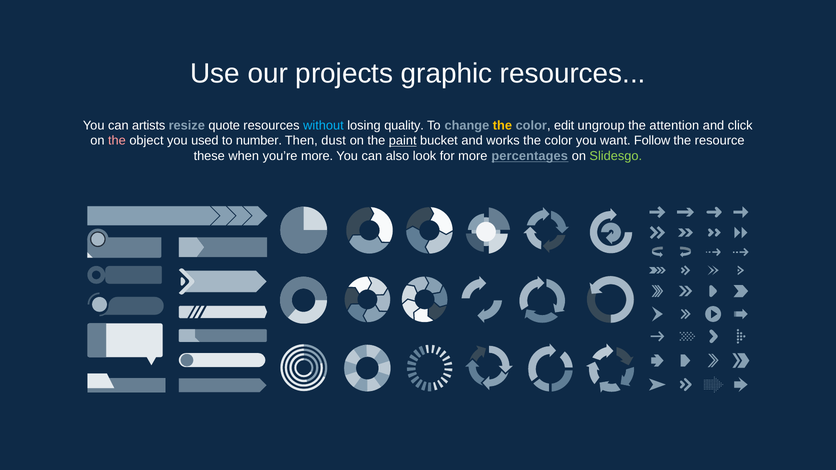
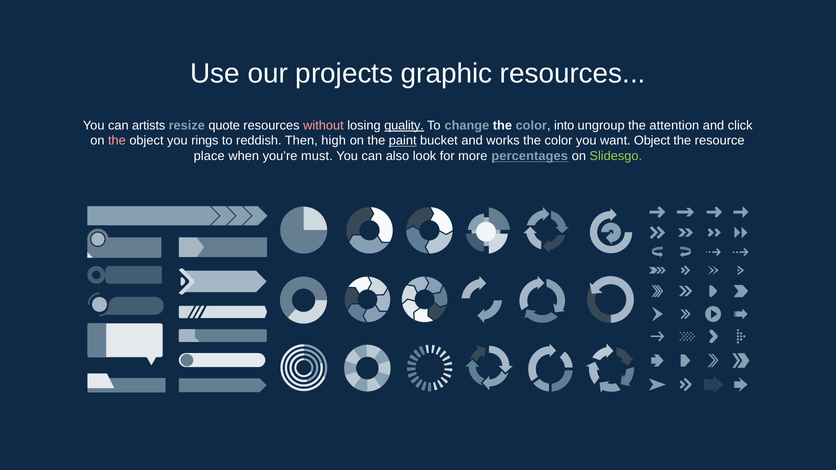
without colour: light blue -> pink (323, 125)
quality underline: none -> present (404, 125)
the colour: yellow -> white (502, 125)
edit: edit -> into (564, 125)
used: used -> rings (205, 141)
number: number -> reddish (259, 141)
dust: dust -> high (334, 141)
want Follow: Follow -> Object (652, 141)
these: these -> place (209, 156)
you’re more: more -> must (317, 156)
